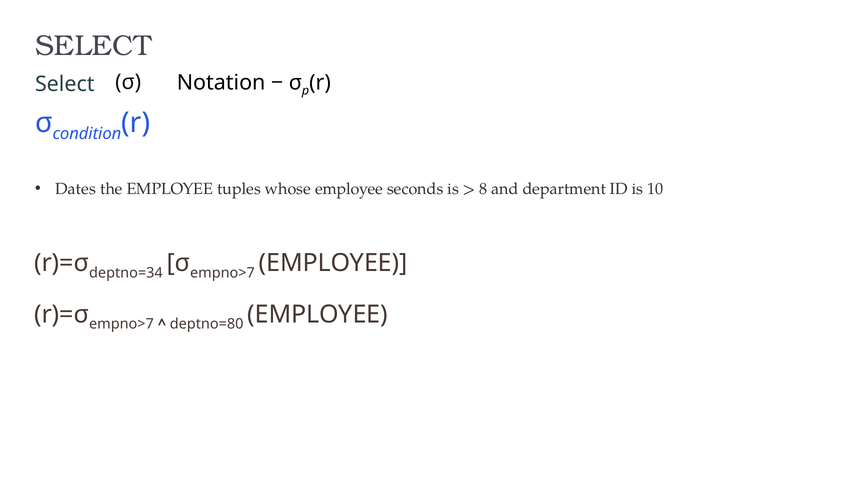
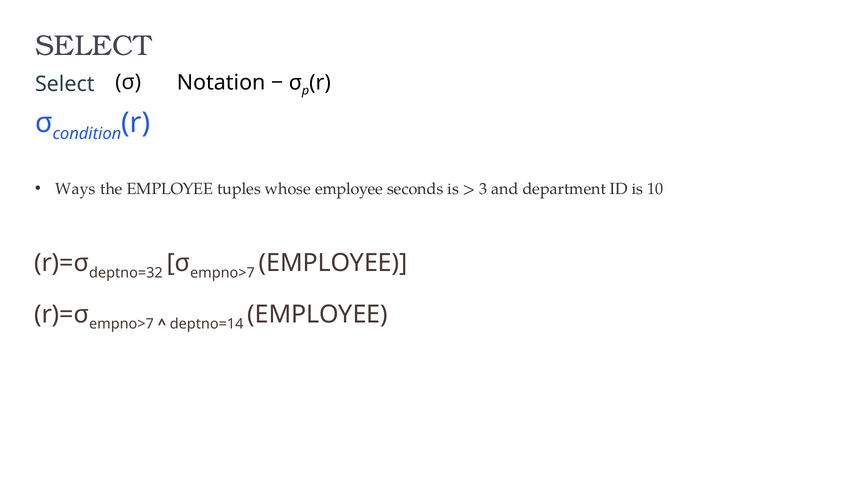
Dates: Dates -> Ways (76, 189)
8: 8 -> 3 (483, 189)
deptno=34: deptno=34 -> deptno=32 (126, 273)
deptno=80: deptno=80 -> deptno=14 (207, 324)
